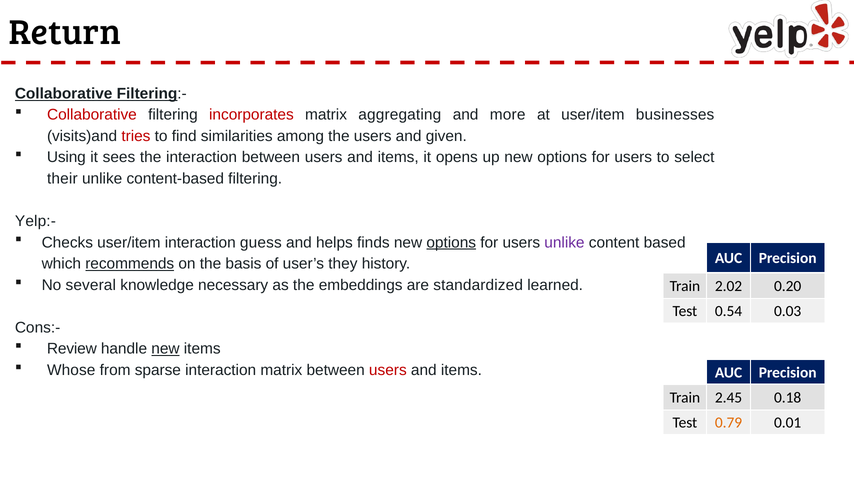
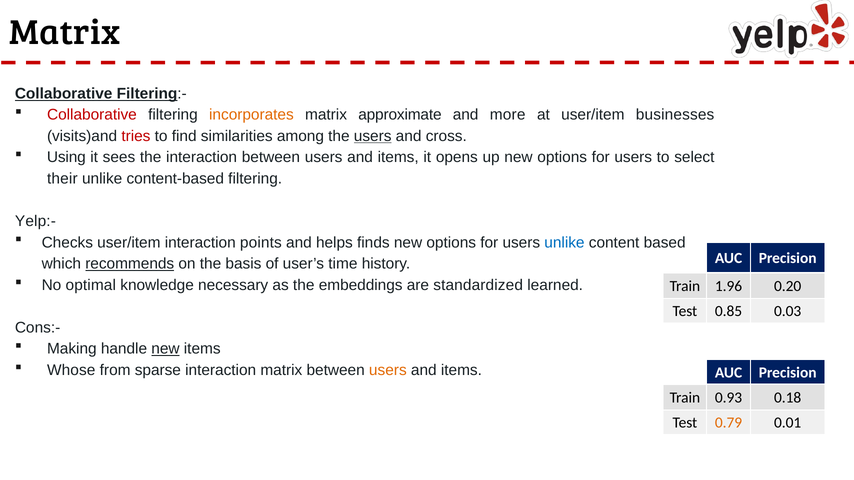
Return: Return -> Matrix (65, 32)
incorporates colour: red -> orange (251, 115)
aggregating: aggregating -> approximate (400, 115)
users underline: none -> present (373, 136)
given: given -> cross (446, 136)
guess: guess -> points (261, 243)
options underline: present -> none (451, 243)
unlike colour: purple -> blue (564, 243)
they: they -> time (343, 264)
several: several -> optimal (91, 285)
2.02: 2.02 -> 1.96 (729, 286)
0.54: 0.54 -> 0.85 (729, 311)
Review: Review -> Making (72, 349)
users colour: red -> orange (388, 370)
2.45: 2.45 -> 0.93 (729, 398)
